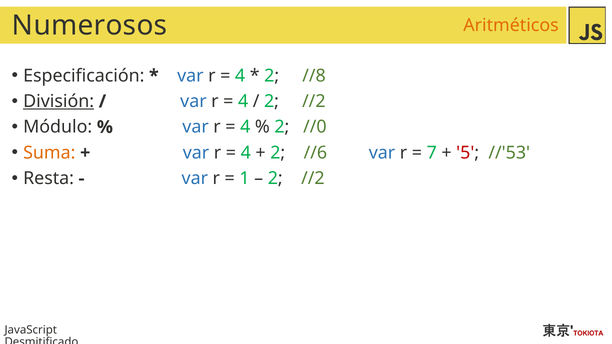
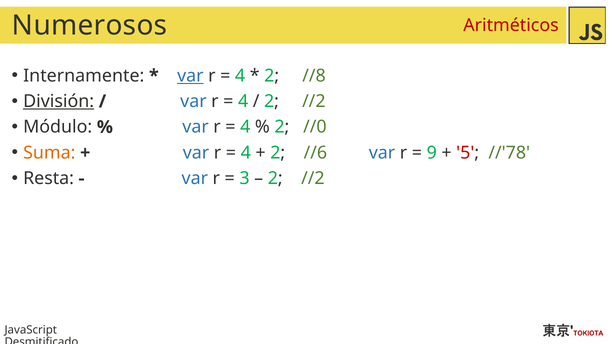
Aritméticos colour: orange -> red (511, 25)
Especificación: Especificación -> Internamente (84, 76)
var underline: none -> present (190, 76)
7: 7 -> 9 (432, 153)
//'53: //'53 -> //'78 (509, 153)
1: 1 -> 3 (245, 179)
